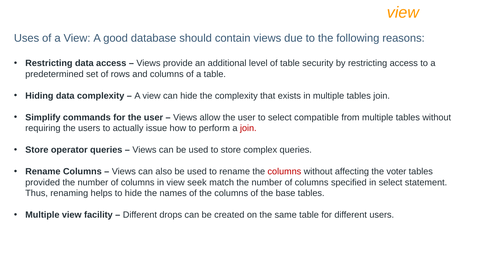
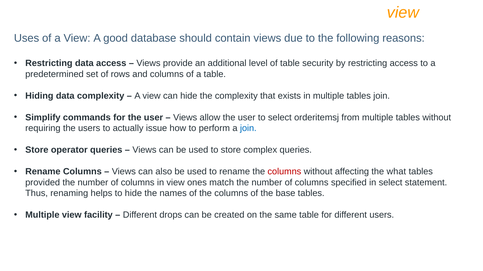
compatible: compatible -> orderitemsj (317, 118)
join colour: red -> blue (248, 129)
voter: voter -> what (396, 172)
seek: seek -> ones (197, 183)
